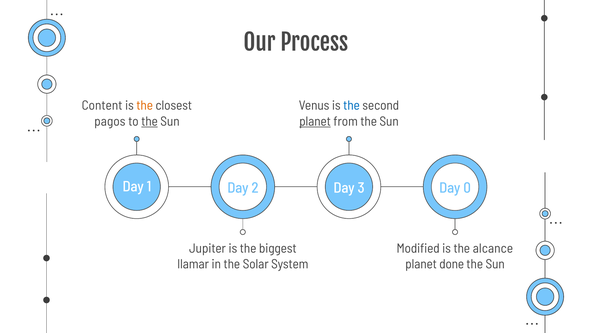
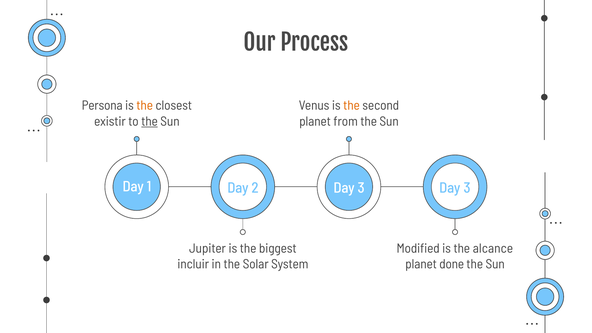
Content: Content -> Persona (102, 106)
the colour: blue -> orange (352, 106)
pagos: pagos -> existir (110, 121)
planet underline: present -> none (315, 121)
3 Day 0: 0 -> 3 (467, 188)
llamar: llamar -> incluir (193, 264)
